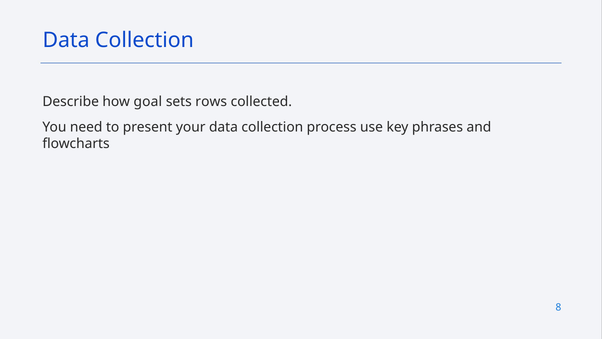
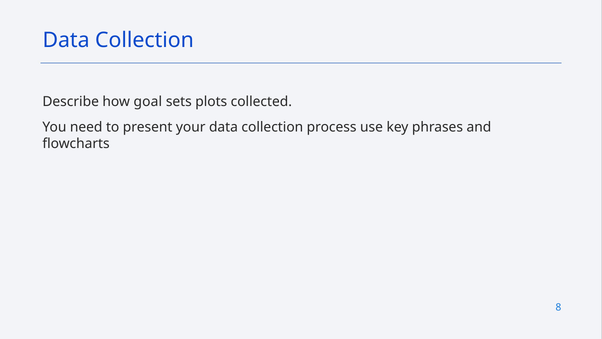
rows: rows -> plots (211, 102)
